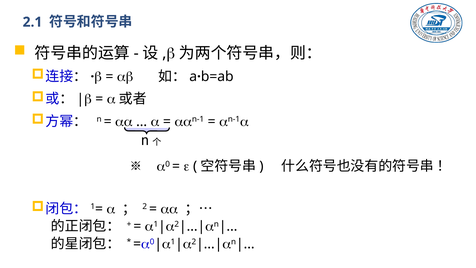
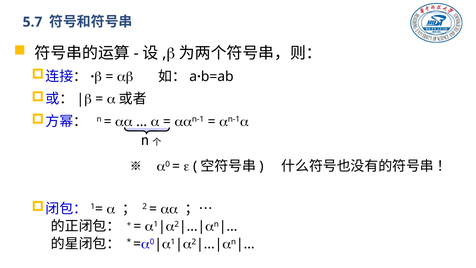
2.1: 2.1 -> 5.7 (32, 22)
